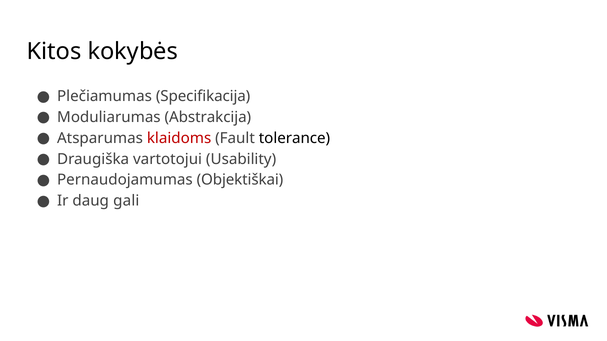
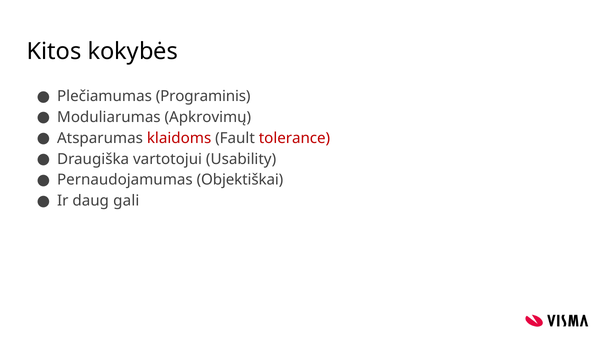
Specifikacija: Specifikacija -> Programinis (203, 96)
Abstrakcija: Abstrakcija -> Apkrovimų (208, 117)
tolerance colour: black -> red (294, 138)
